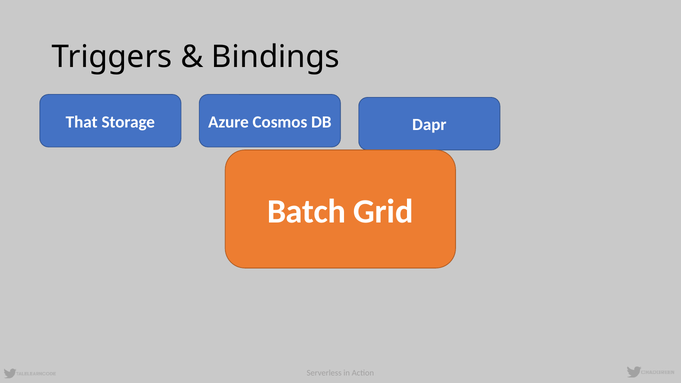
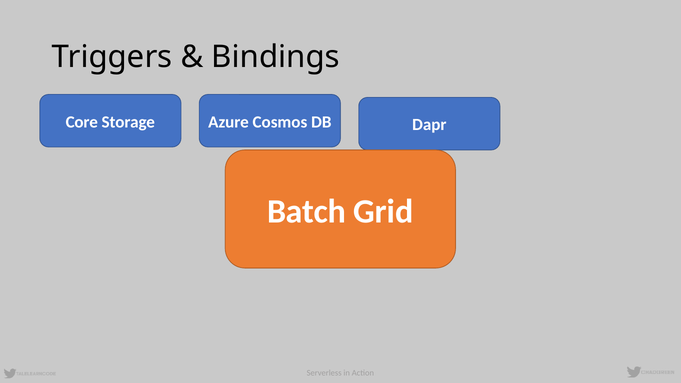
That: That -> Core (82, 122)
